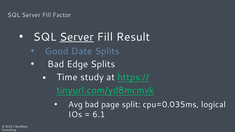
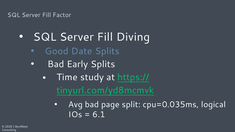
Server underline: present -> none (77, 37)
Result: Result -> Diving (133, 37)
Edge: Edge -> Early (77, 64)
